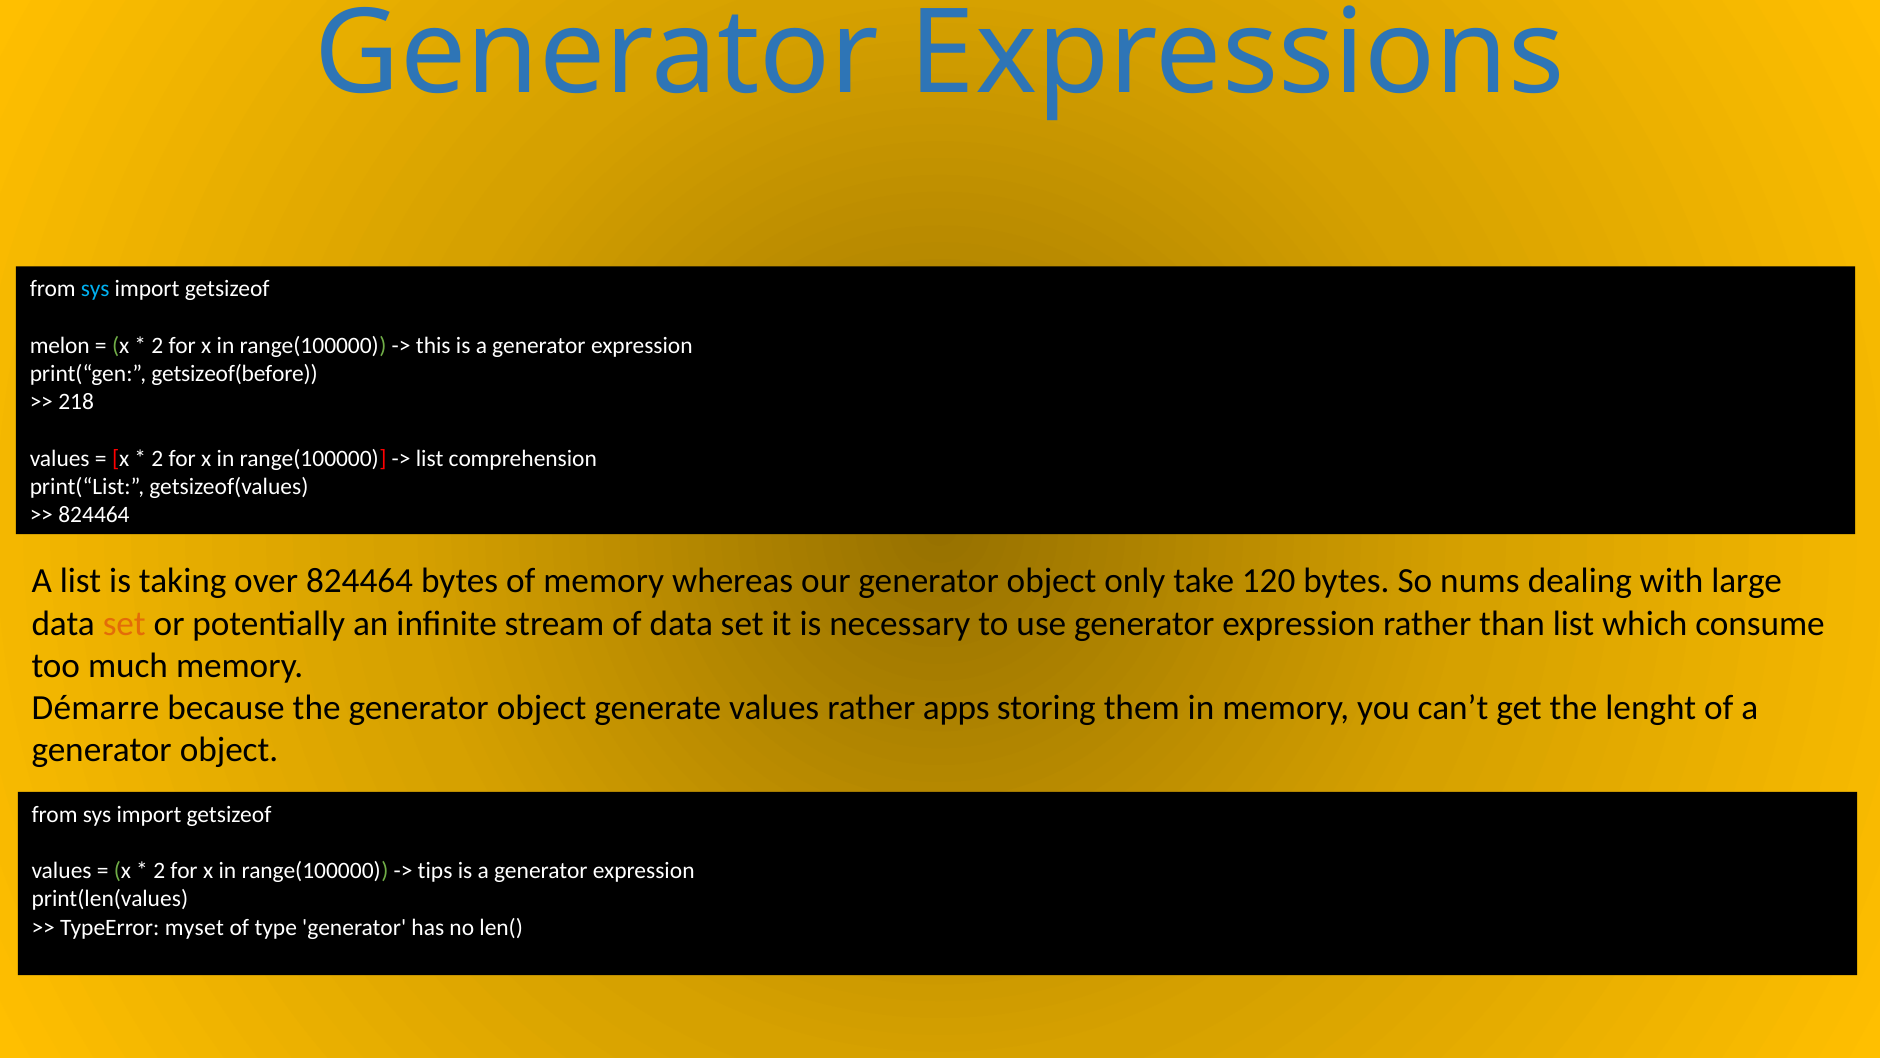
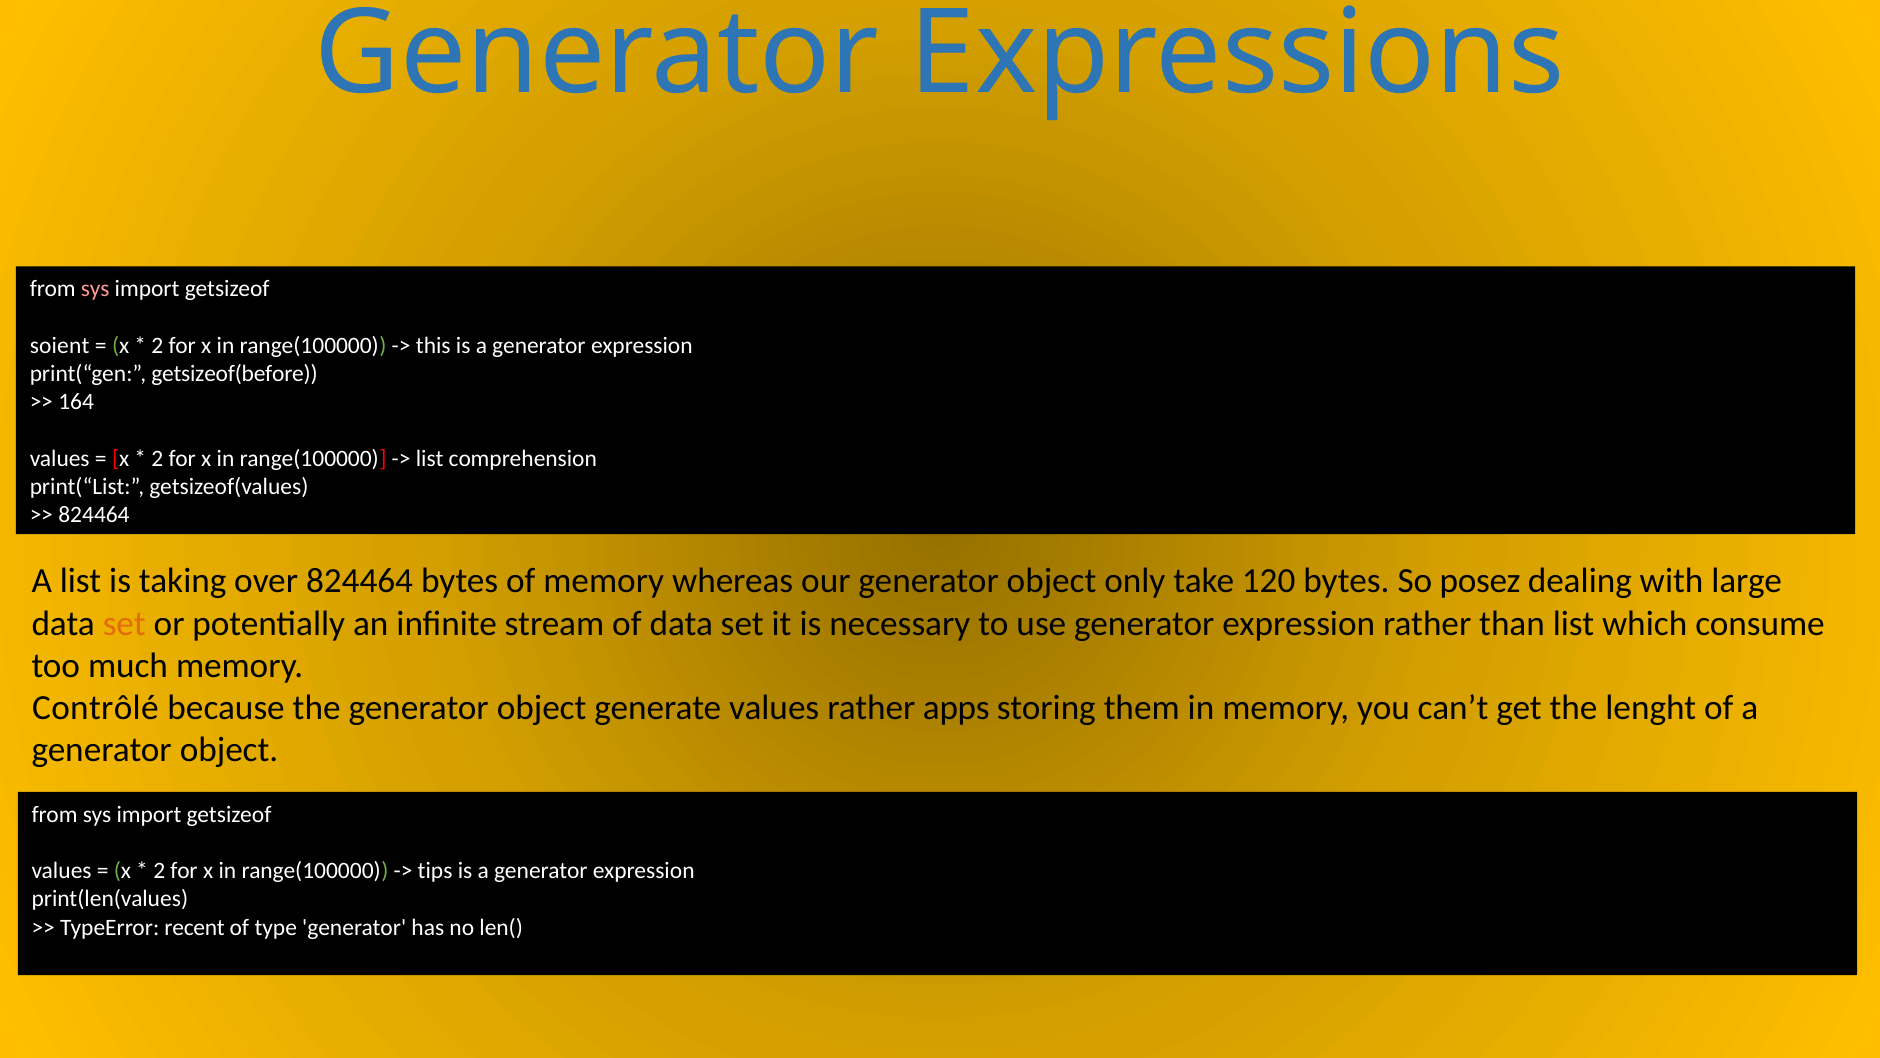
sys colour: light blue -> pink (95, 289)
melon: melon -> soient (60, 345)
218: 218 -> 164 (76, 402)
nums: nums -> posez (1480, 581)
Démarre: Démarre -> Contrôlé (95, 708)
myset: myset -> recent (195, 927)
